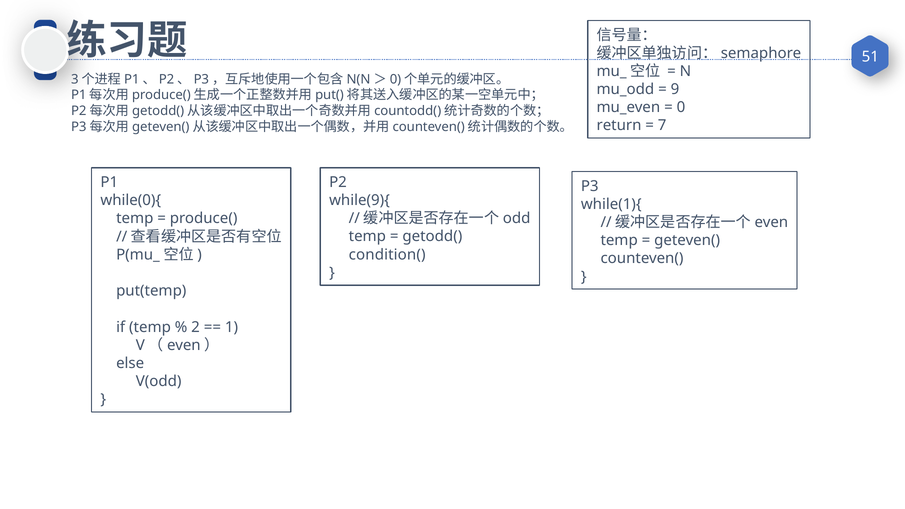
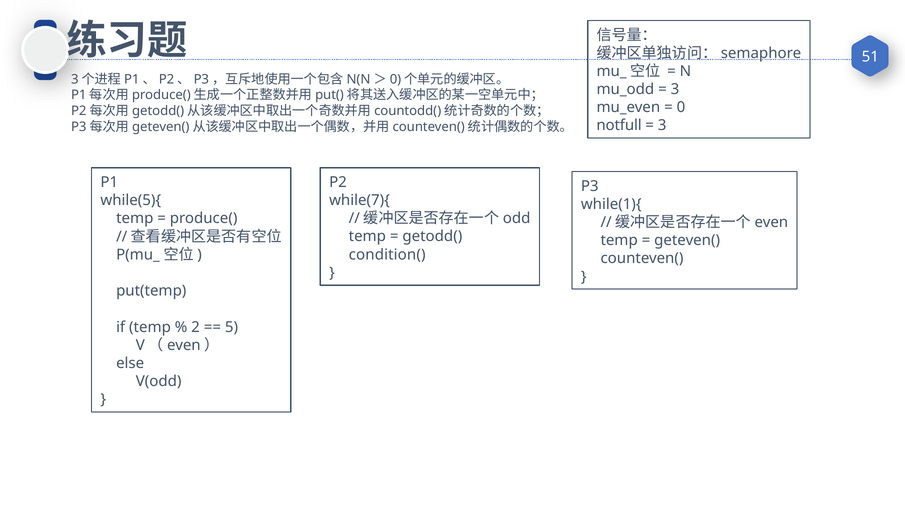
9: 9 -> 3 (675, 89)
return: return -> notfull (619, 126)
7: 7 -> 3 (662, 126)
while(9){: while(9){ -> while(7){ (360, 200)
while(0){: while(0){ -> while(5){ (131, 200)
1: 1 -> 5 (231, 327)
